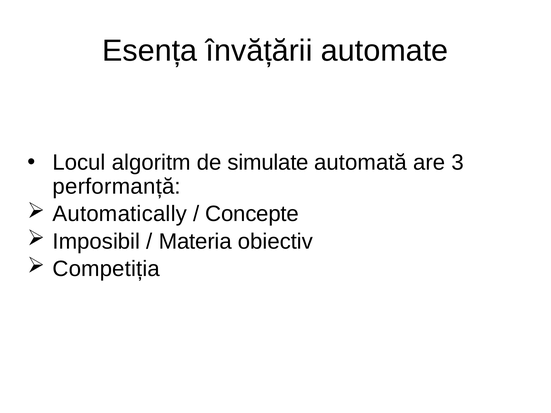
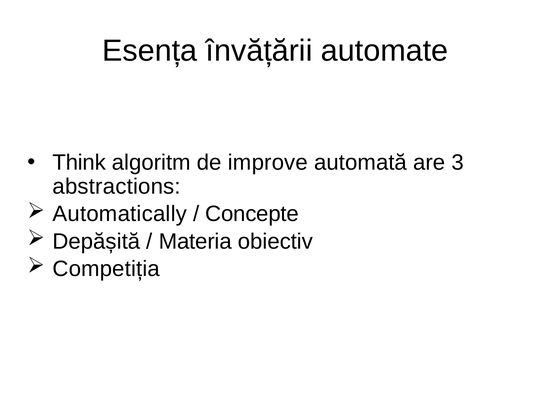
Locul: Locul -> Think (79, 163)
simulate: simulate -> improve (268, 163)
performanță: performanță -> abstractions (117, 187)
Imposibil: Imposibil -> Depășită (96, 241)
